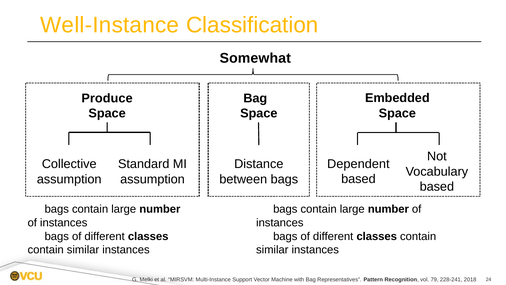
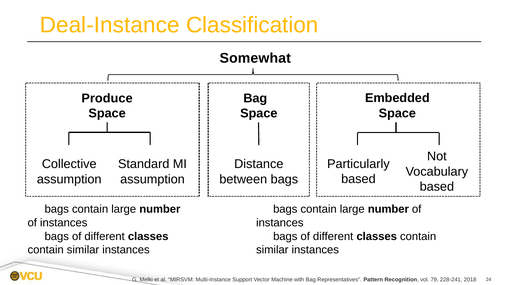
Well-Instance: Well-Instance -> Deal-Instance (110, 25)
Dependent: Dependent -> Particularly (358, 164)
